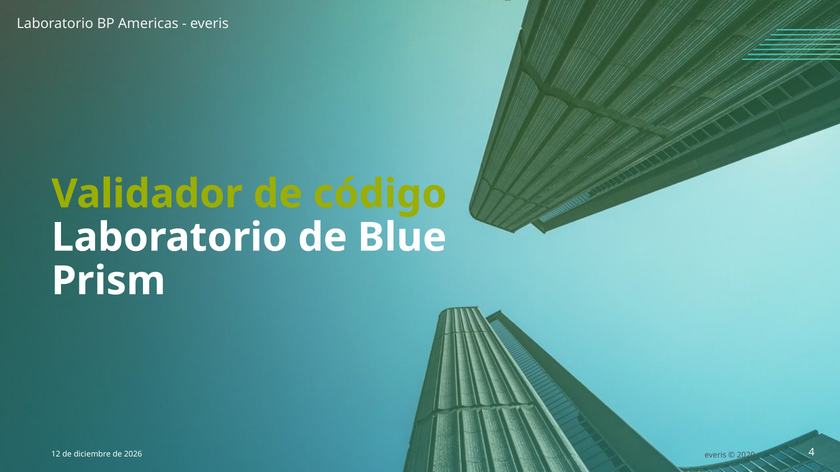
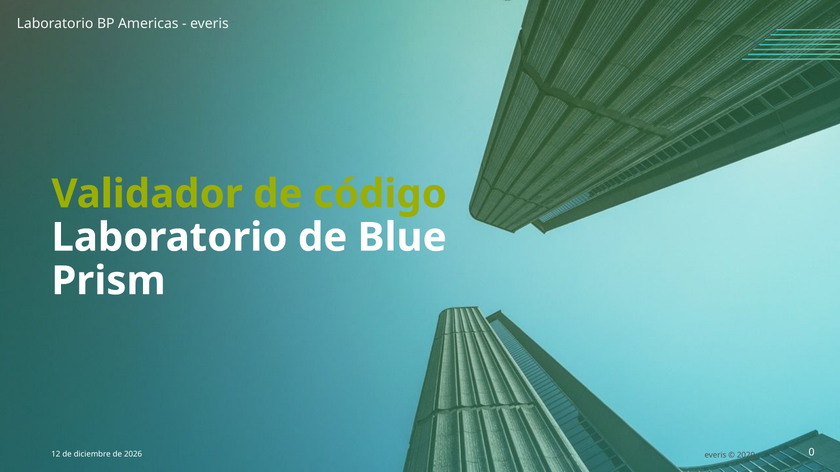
4: 4 -> 0 (812, 453)
